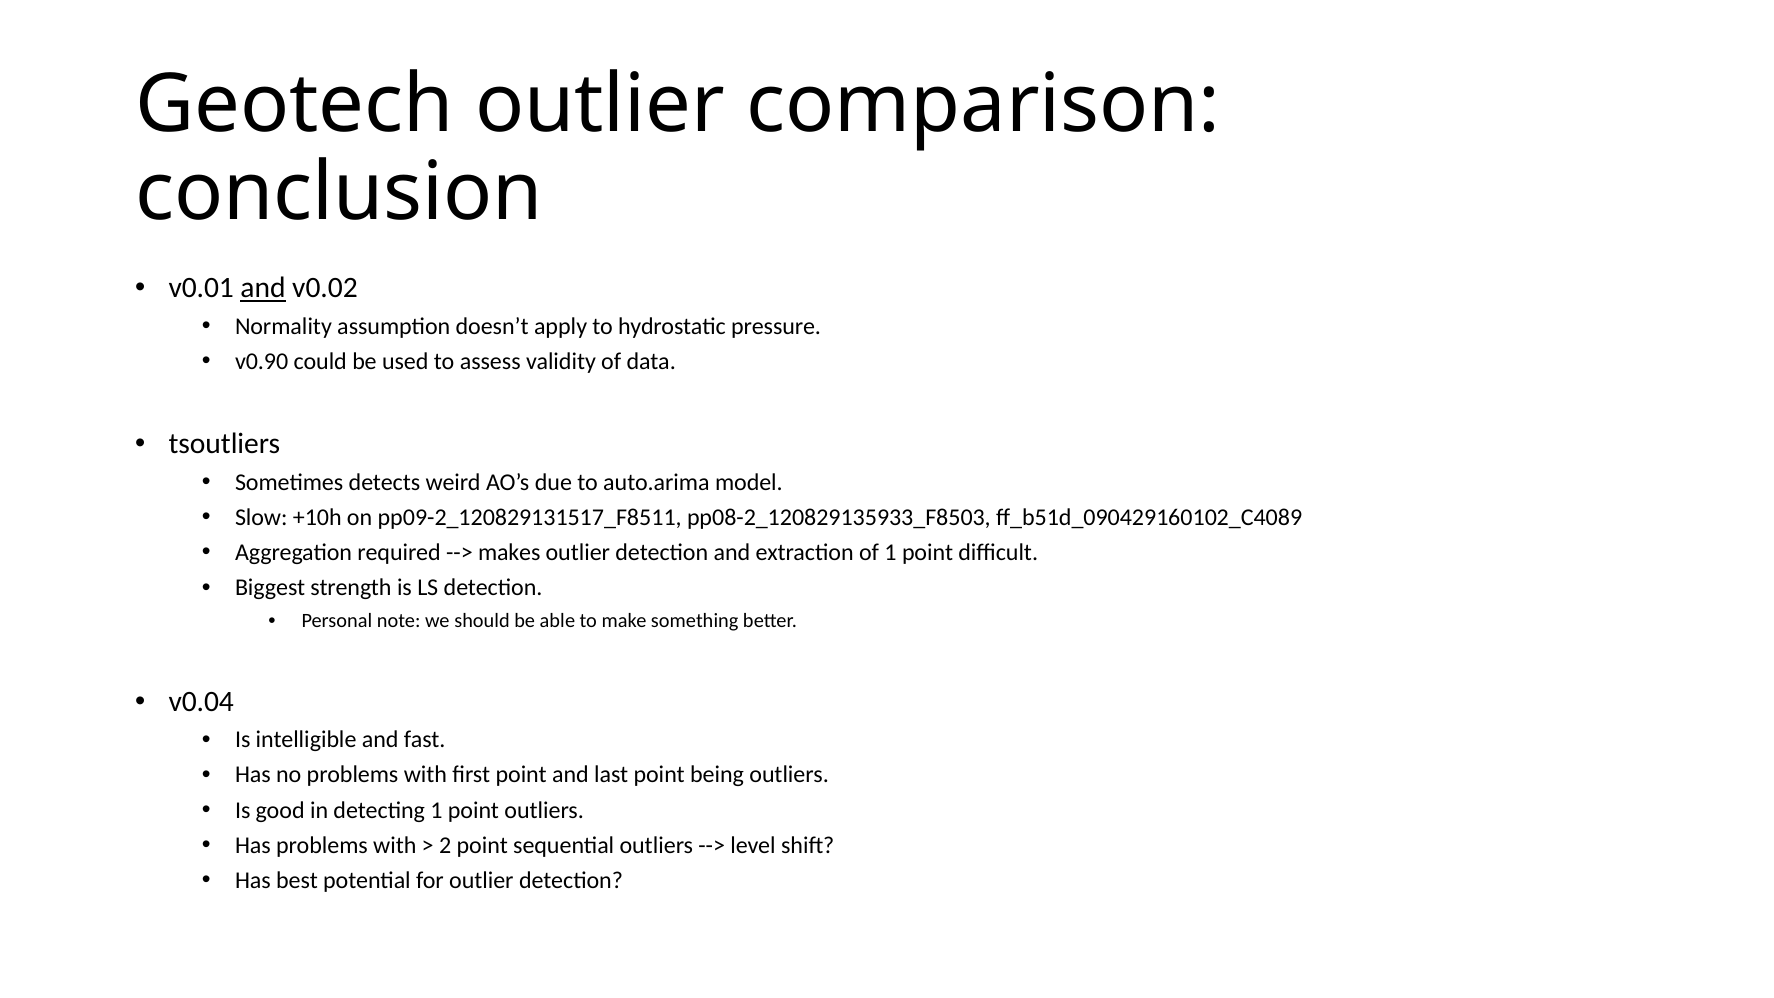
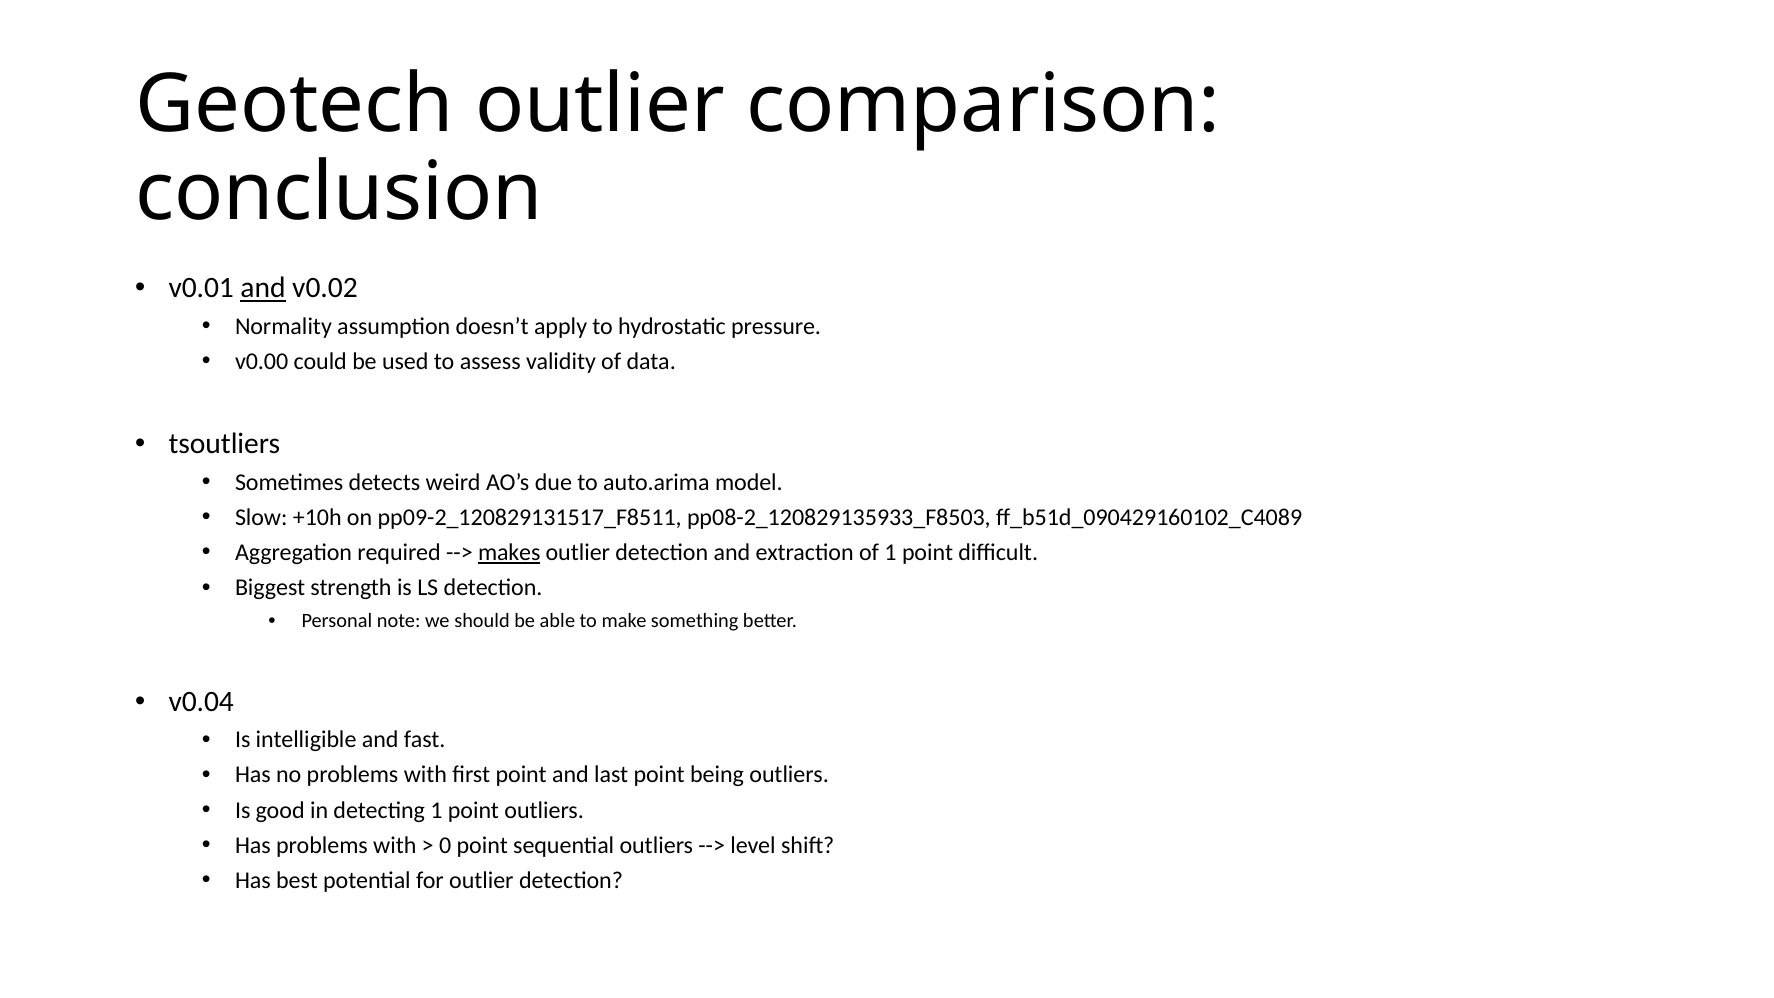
v0.90: v0.90 -> v0.00 (262, 361)
makes underline: none -> present (509, 553)
2: 2 -> 0 (445, 845)
